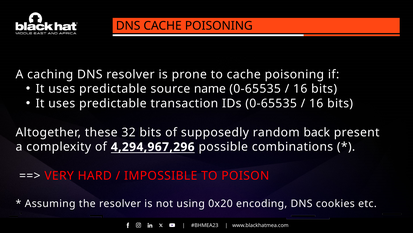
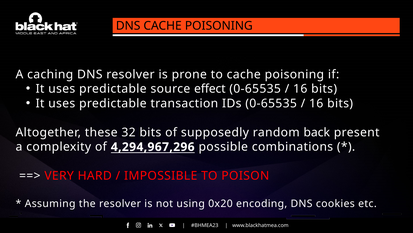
name: name -> effect (210, 89)
